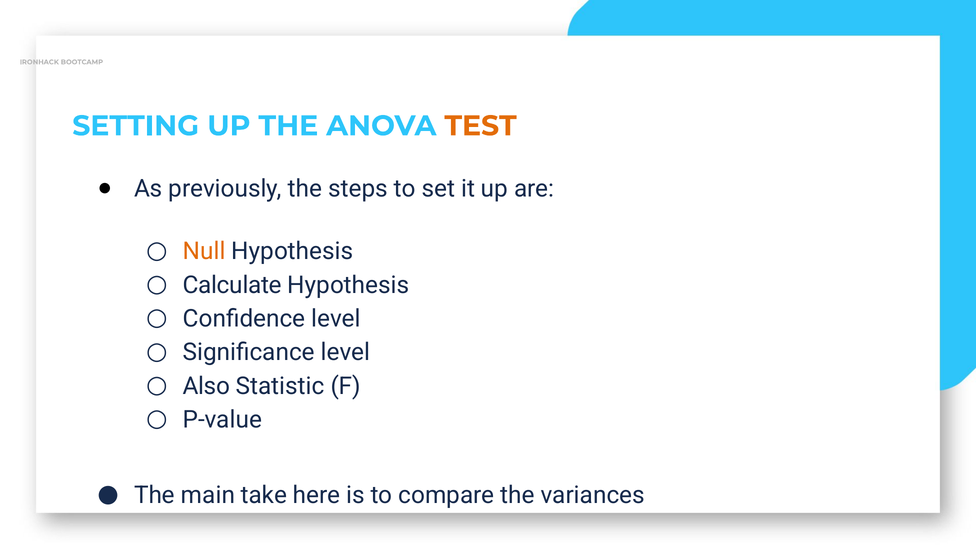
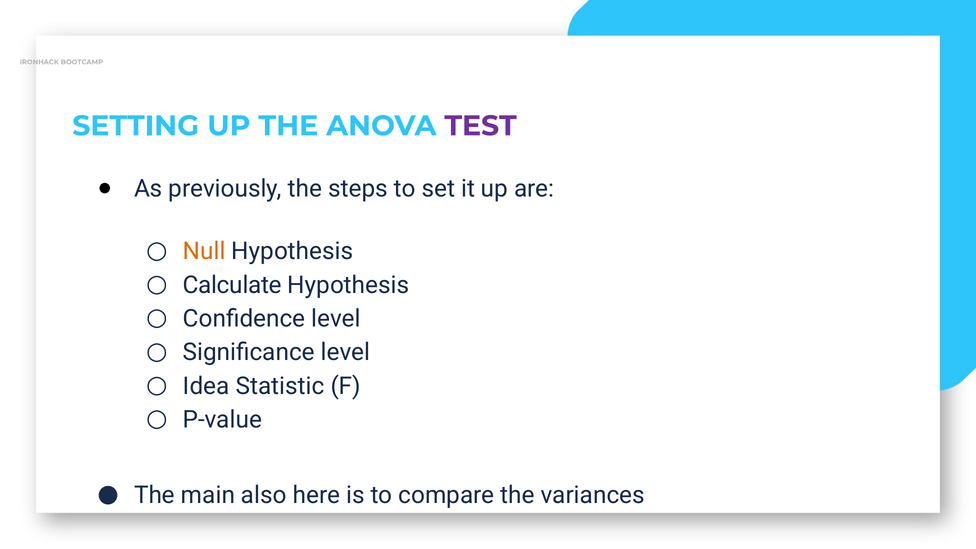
TEST colour: orange -> purple (481, 126)
Also: Also -> Idea (206, 386)
take: take -> also (264, 495)
